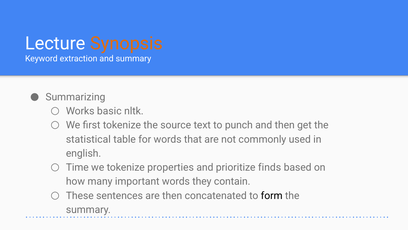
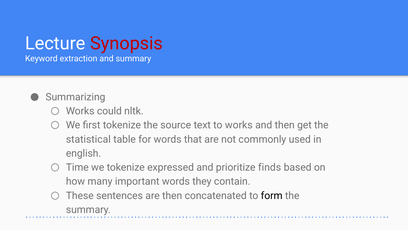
Synopsis colour: orange -> red (127, 43)
basic: basic -> could (109, 111)
to punch: punch -> works (239, 125)
properties: properties -> expressed (171, 167)
